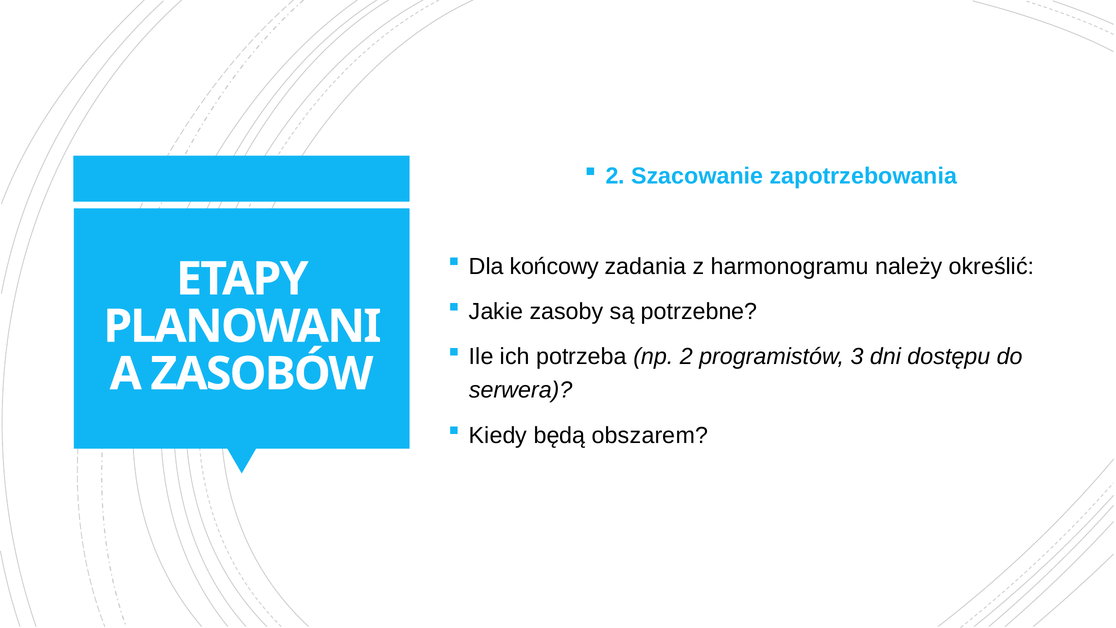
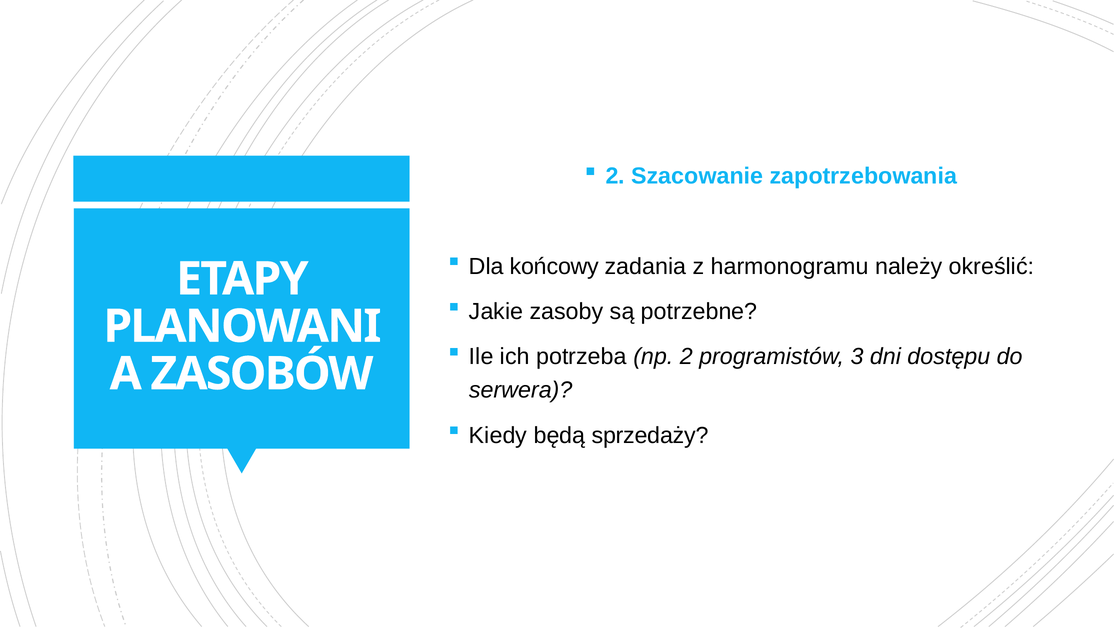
obszarem: obszarem -> sprzedaży (650, 435)
